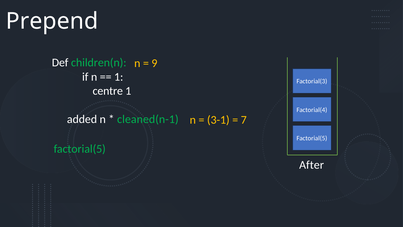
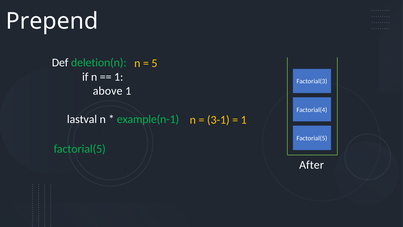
children(n: children(n -> deletion(n (99, 63)
9: 9 -> 5 (154, 63)
centre: centre -> above (108, 91)
added: added -> lastval (82, 119)
cleaned(n-1: cleaned(n-1 -> example(n-1 (148, 119)
7: 7 -> 1 (244, 120)
